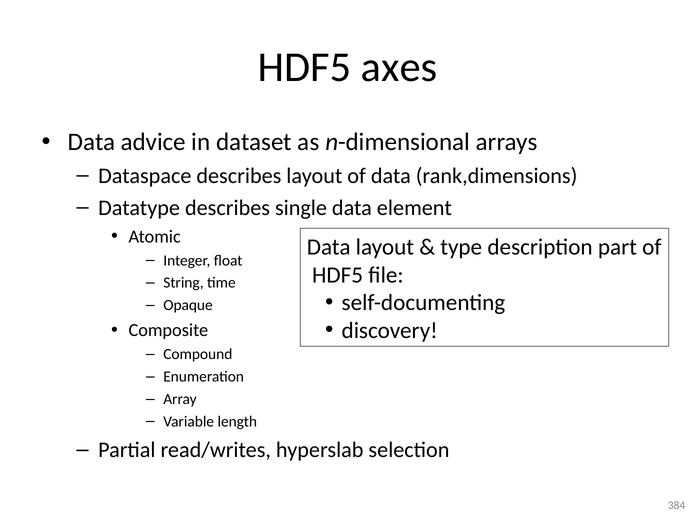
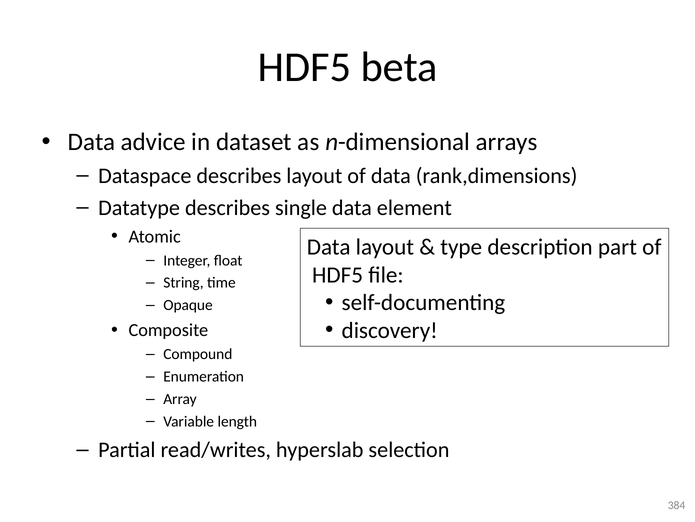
axes: axes -> beta (399, 67)
